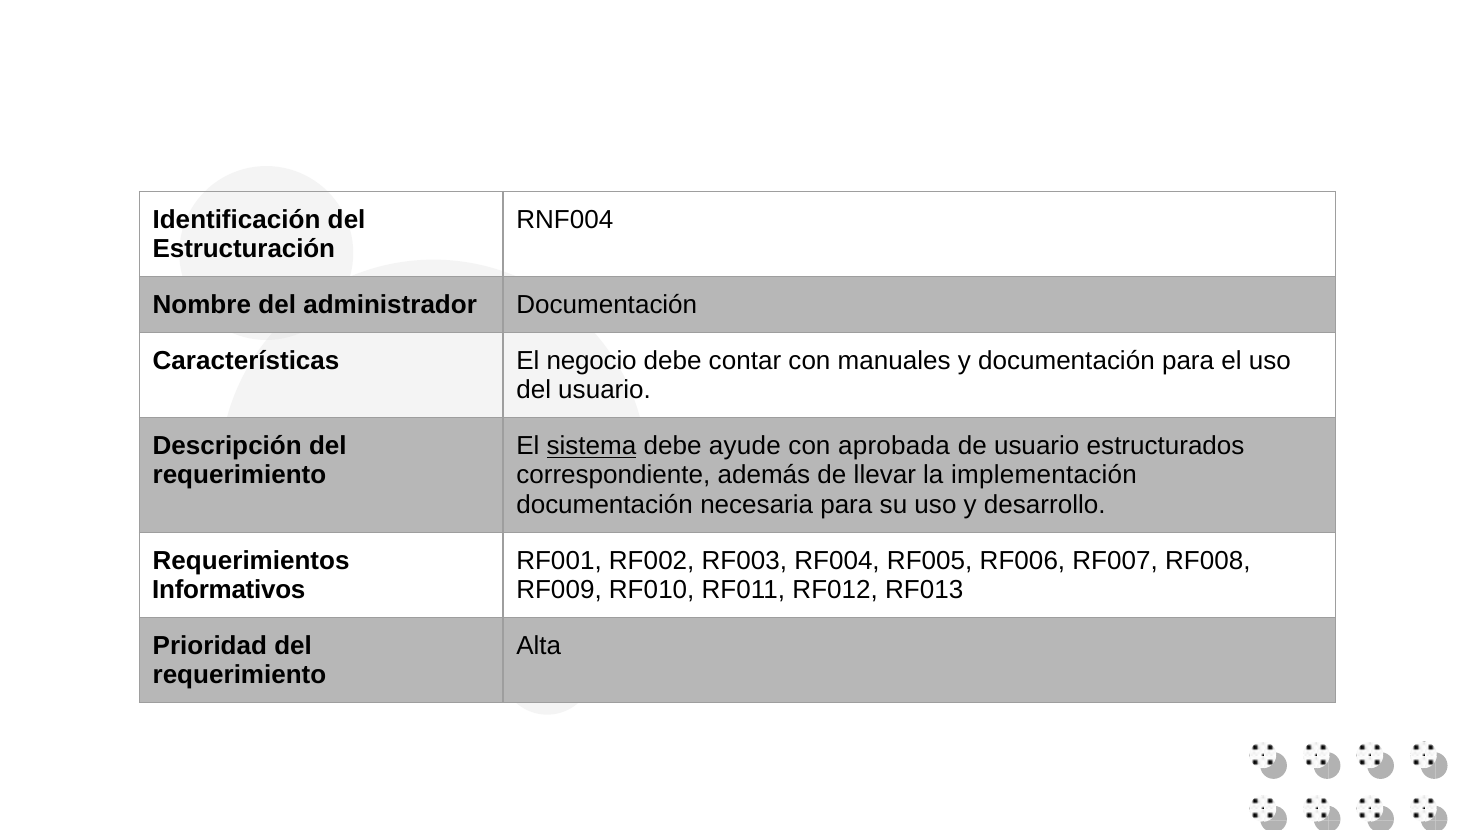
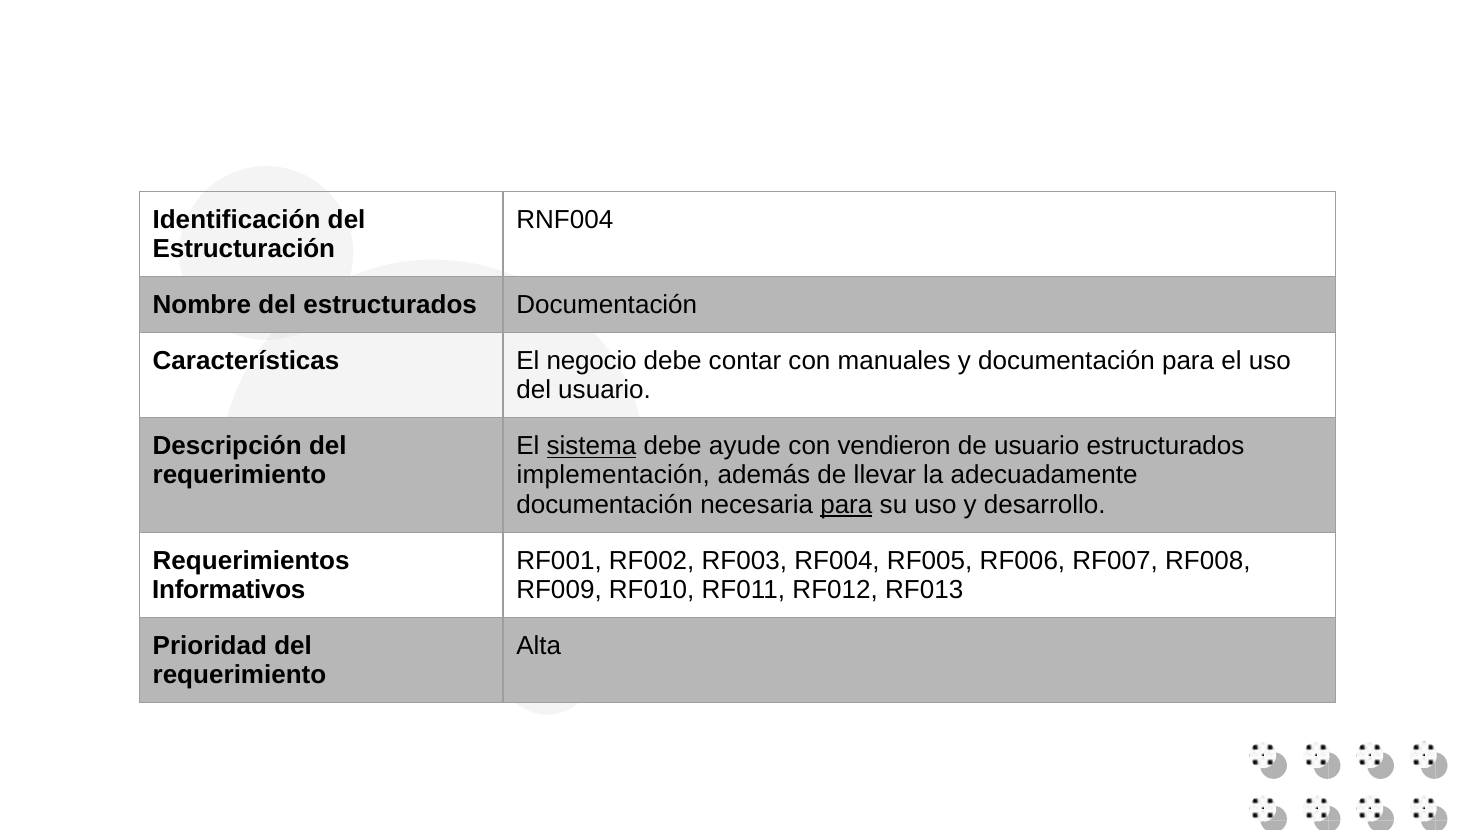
del administrador: administrador -> estructurados (390, 305)
aprobada: aprobada -> vendieron (894, 446)
correspondiente: correspondiente -> implementación (613, 475)
implementación: implementación -> adecuadamente (1044, 475)
para underline: none -> present (846, 504)
